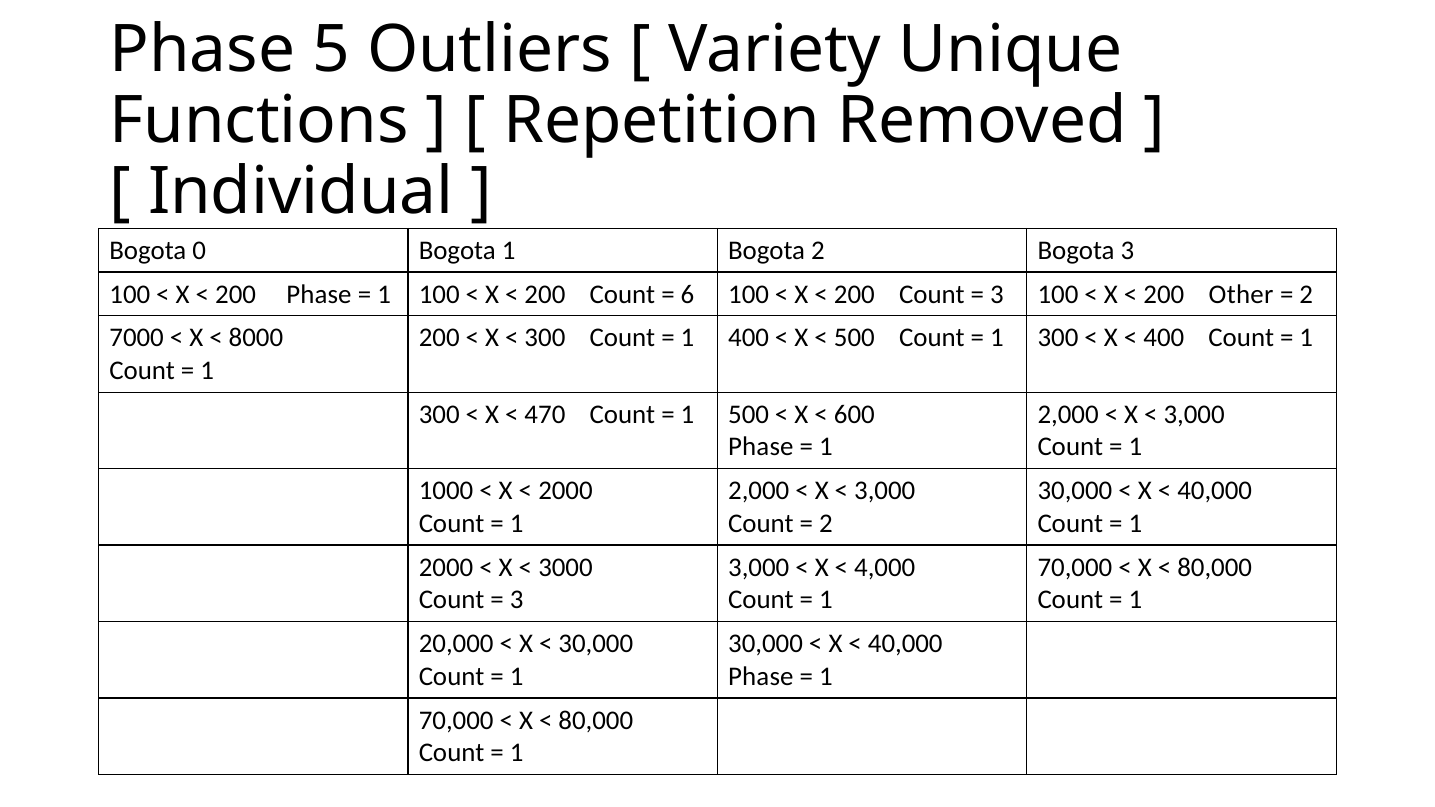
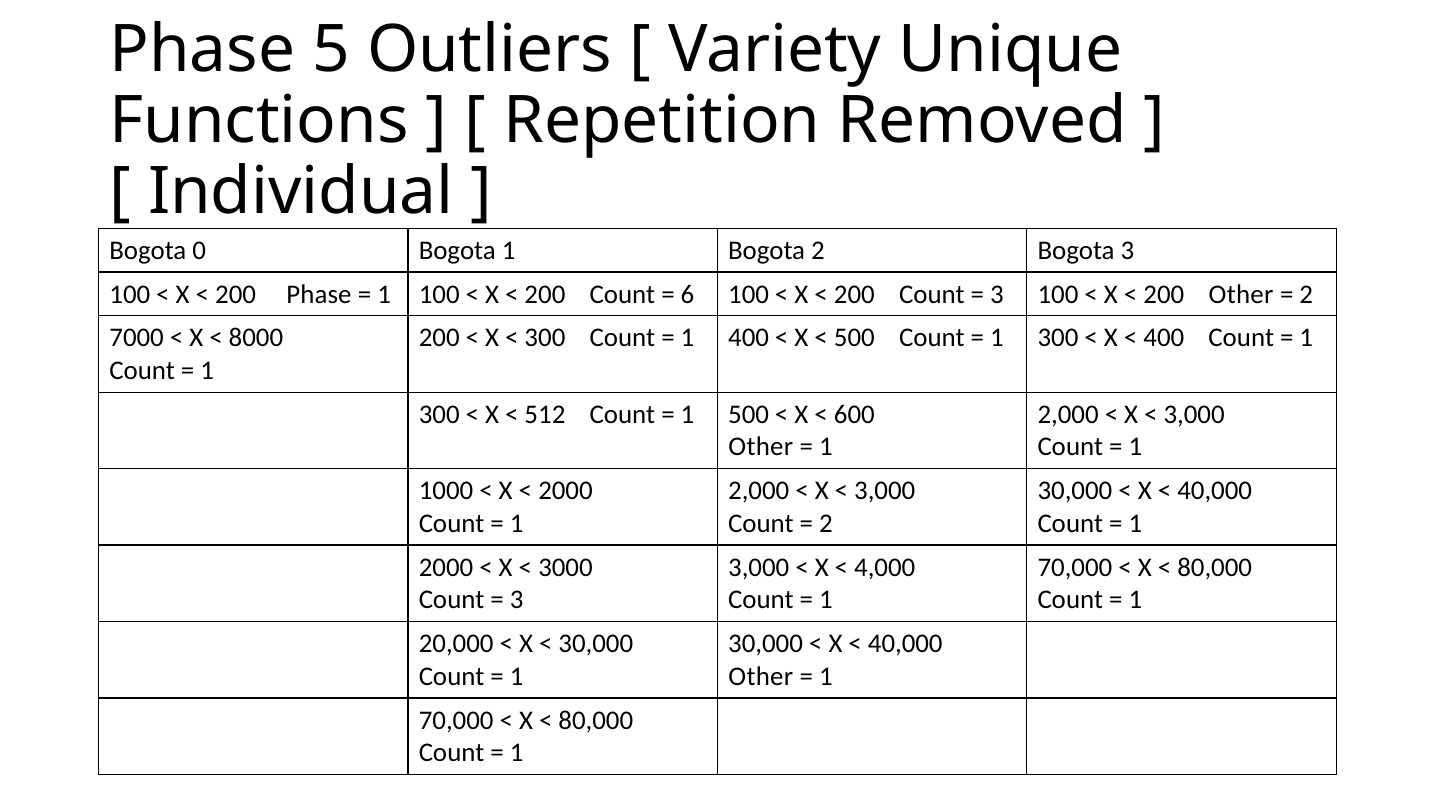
470: 470 -> 512 (545, 414)
Phase: Phase -> Other (761, 447)
Phase: Phase -> Other (761, 677)
